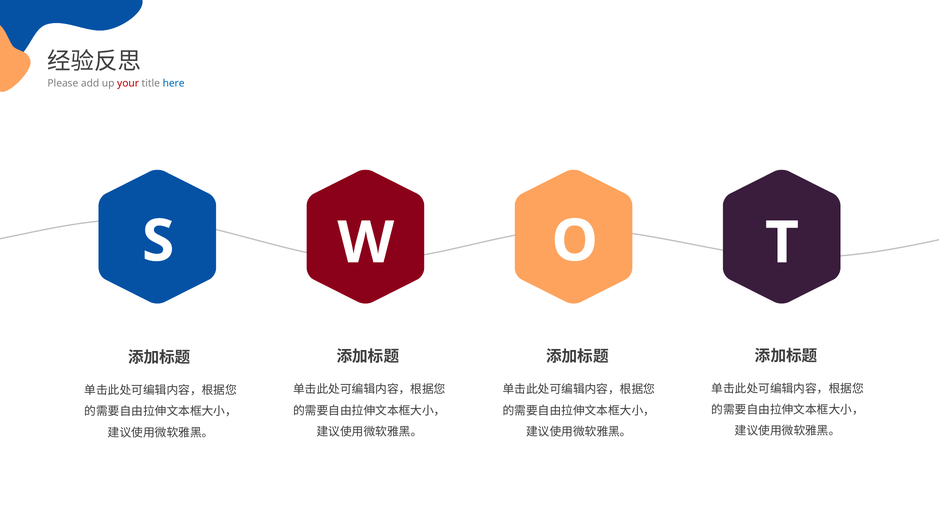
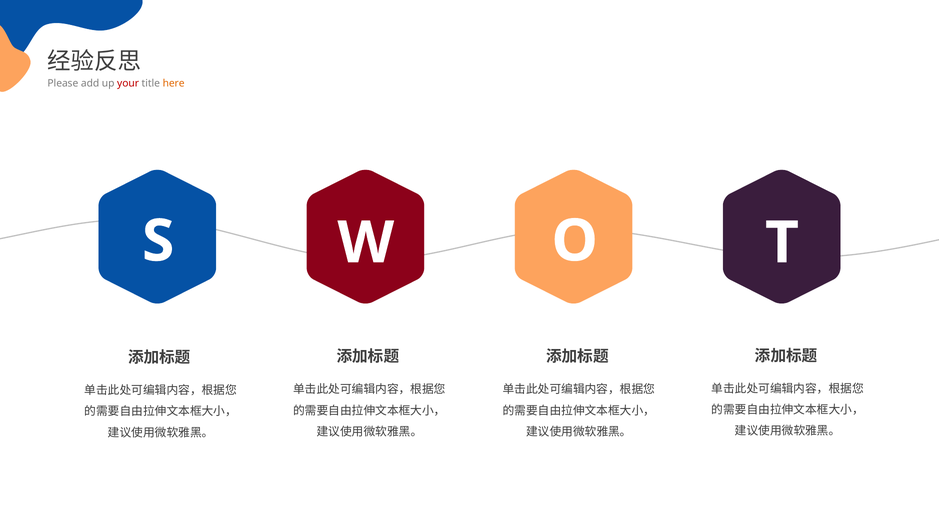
here colour: blue -> orange (174, 83)
